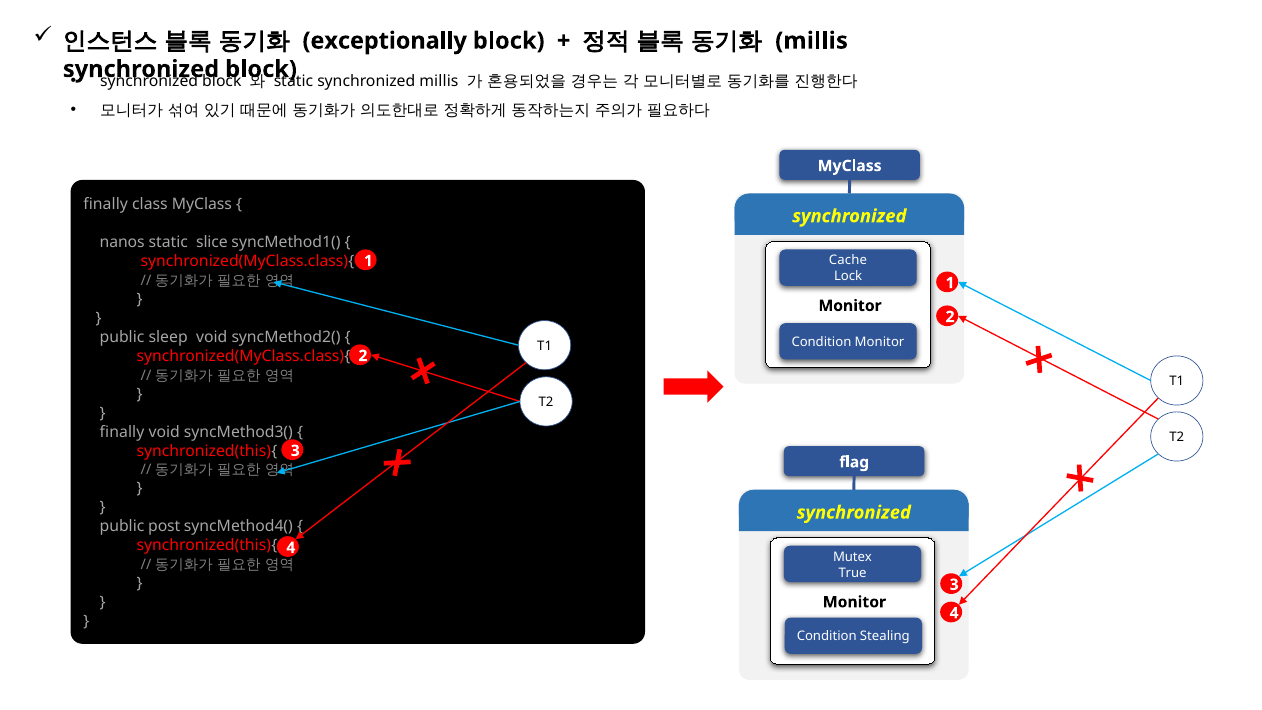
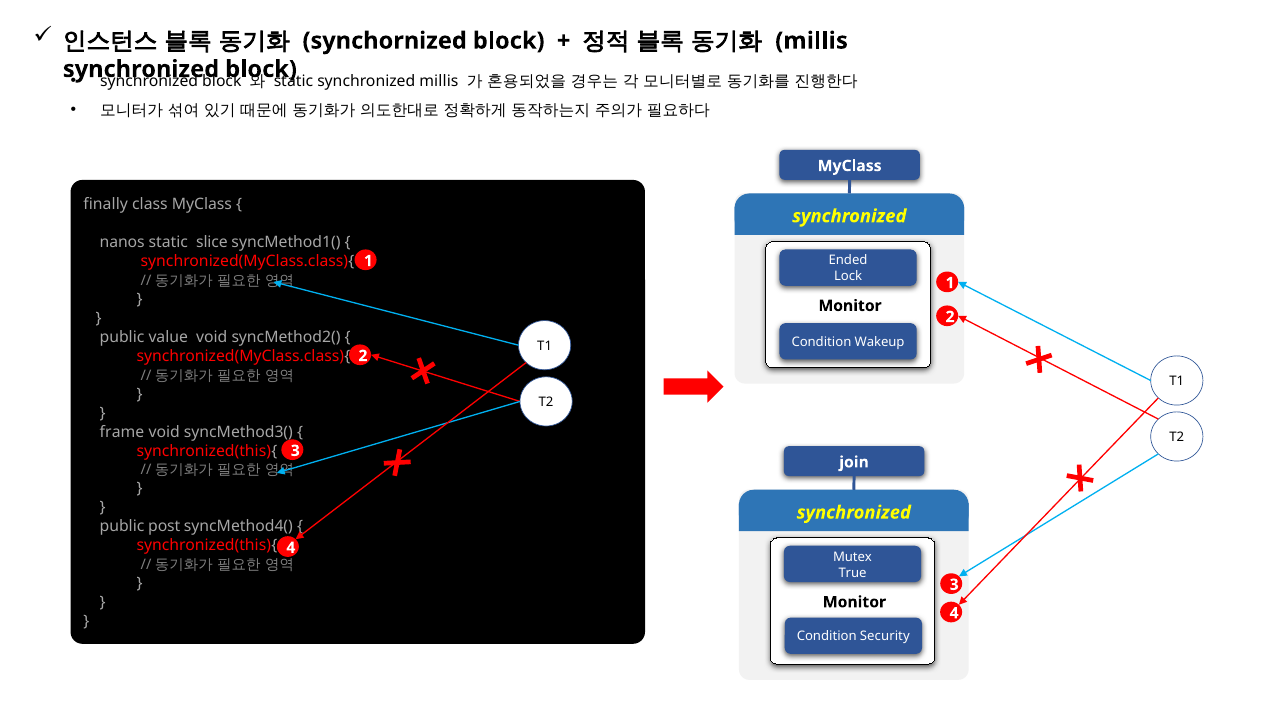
exceptionally: exceptionally -> synchornized (385, 41)
Cache: Cache -> Ended (848, 261)
sleep: sleep -> value (168, 337)
Condition Monitor: Monitor -> Wakeup (880, 342)
finally: finally -> frame (122, 432)
flag: flag -> join (854, 462)
Stealing: Stealing -> Security (885, 637)
